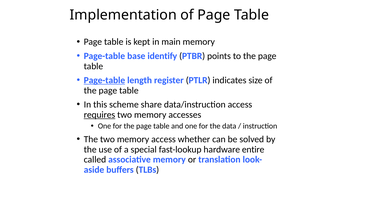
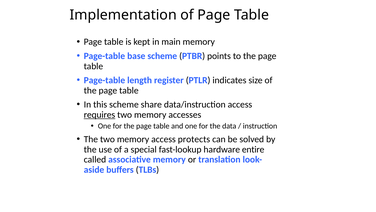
base identify: identify -> scheme (162, 56)
Page-table underline: present -> none (104, 80)
whether: whether -> protects (194, 139)
